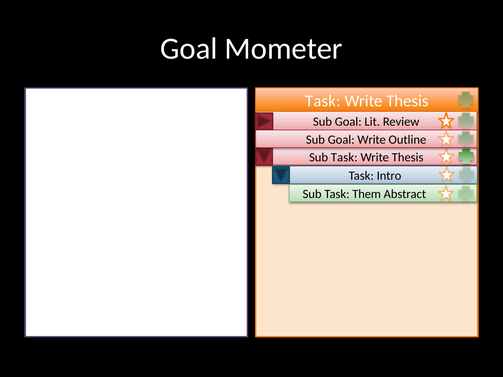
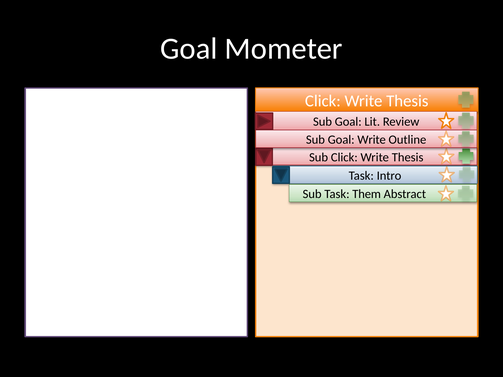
Task: Task -> Click (323, 101)
Task: Task -> Click (344, 157)
